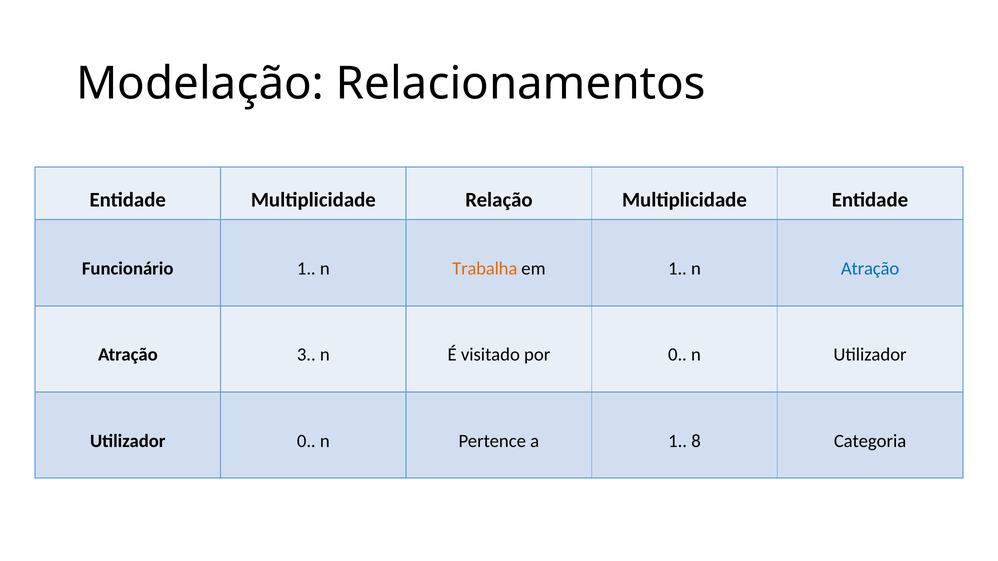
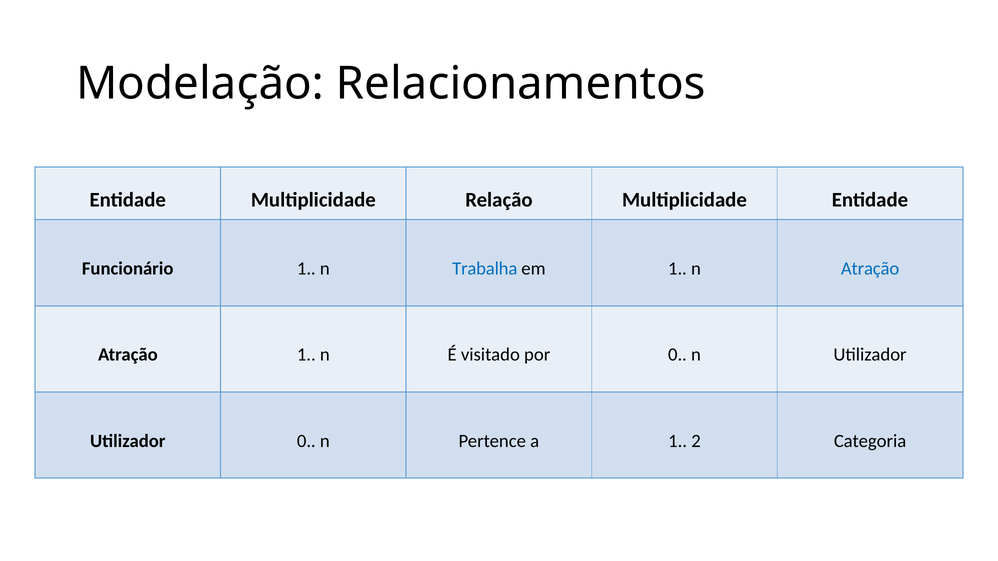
Trabalha colour: orange -> blue (485, 269)
Atração 3: 3 -> 1 (306, 355)
8: 8 -> 2 (696, 441)
